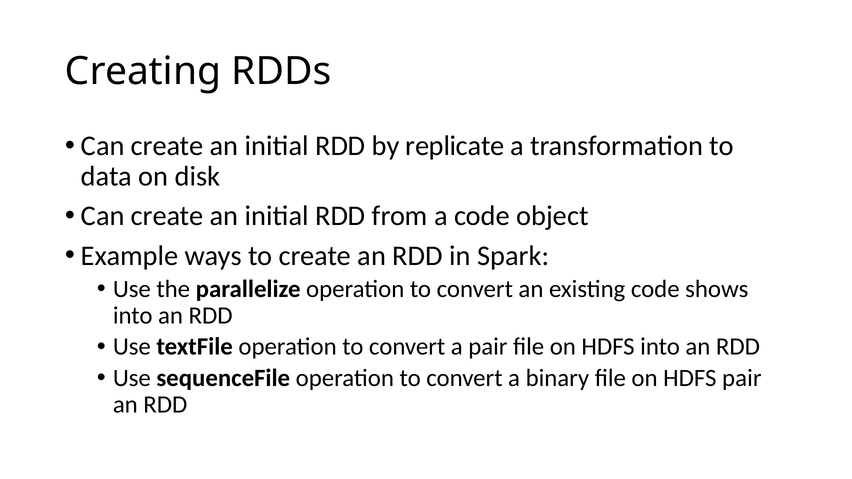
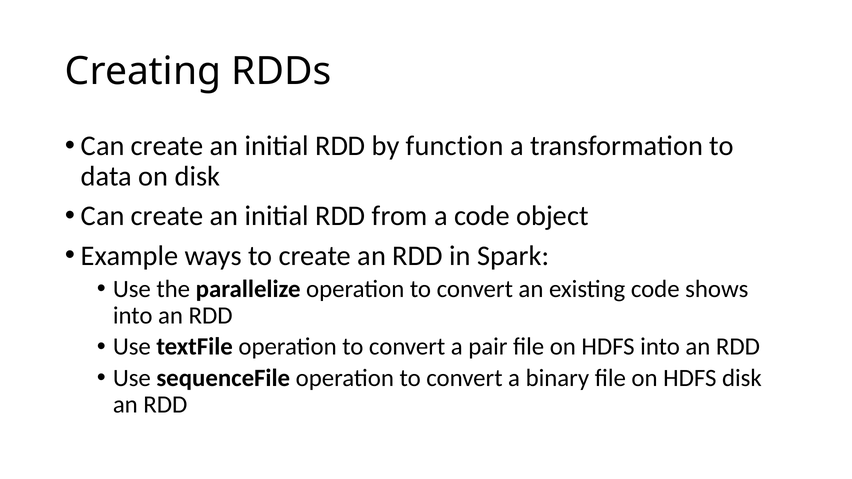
replicate: replicate -> function (455, 146)
HDFS pair: pair -> disk (742, 378)
